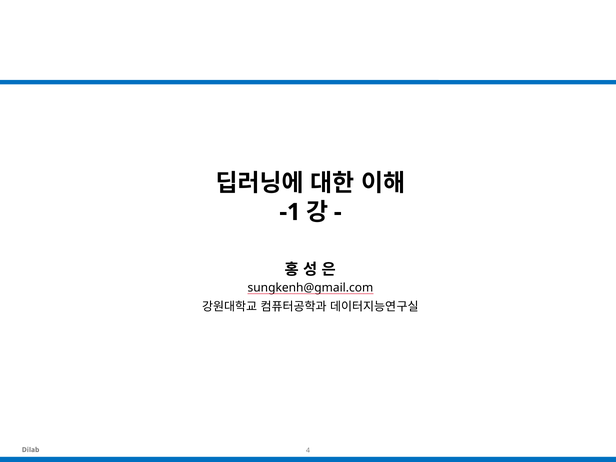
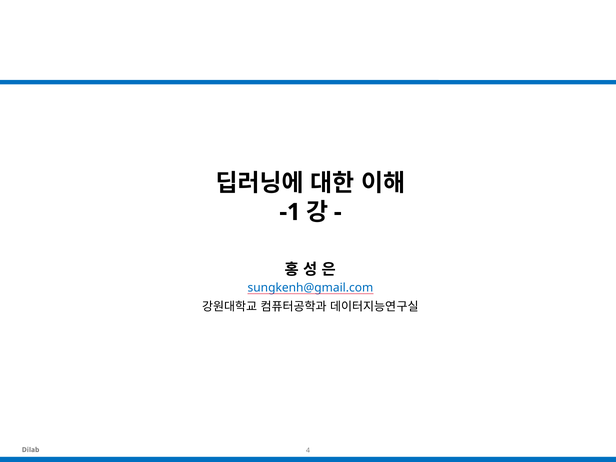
sungkenh@gmail.com colour: black -> blue (310, 288)
